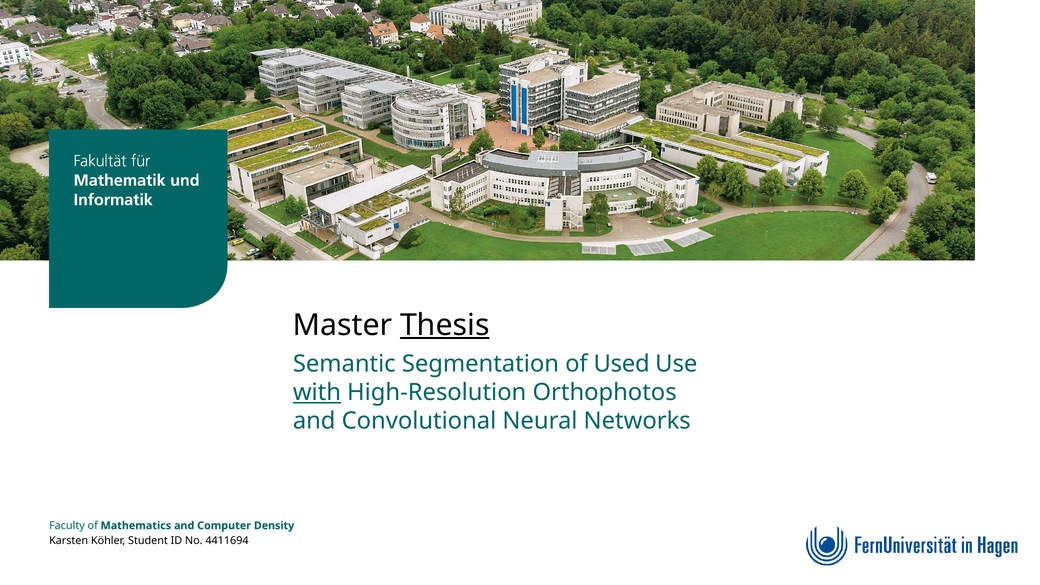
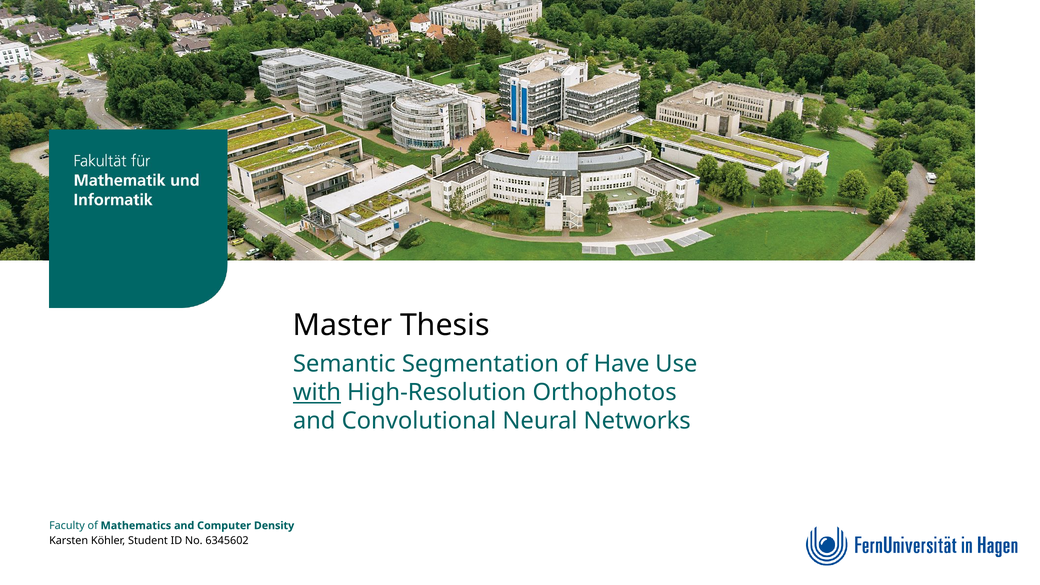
Thesis underline: present -> none (445, 325)
Used: Used -> Have (622, 364)
4411694: 4411694 -> 6345602 (227, 541)
